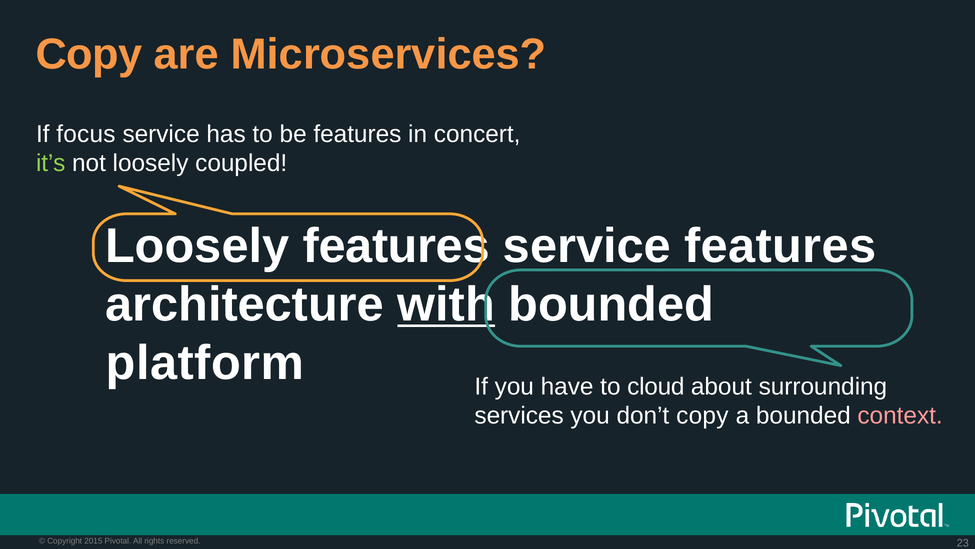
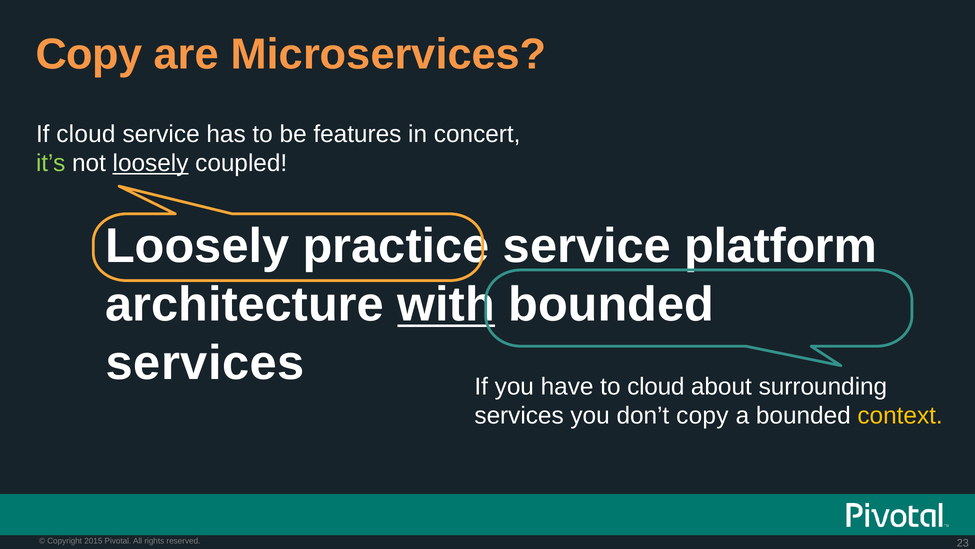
If focus: focus -> cloud (86, 134)
loosely underline: none -> present (151, 163)
Loosely features: features -> practice (396, 246)
service features: features -> platform (781, 246)
platform: platform -> services (205, 363)
context colour: pink -> yellow (900, 416)
